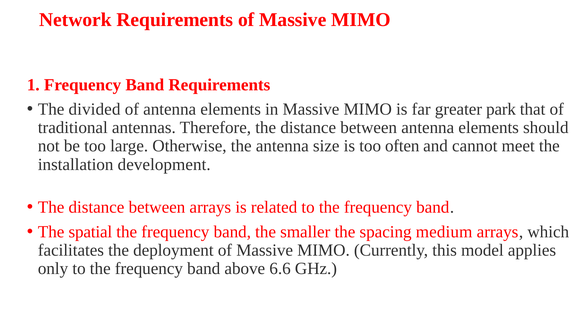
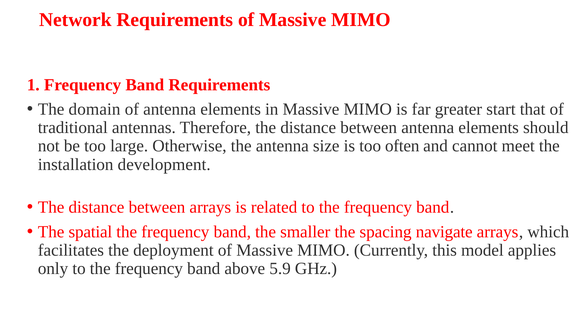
divided: divided -> domain (95, 109)
park: park -> start (501, 109)
medium: medium -> navigate (444, 232)
6.6: 6.6 -> 5.9 (280, 269)
